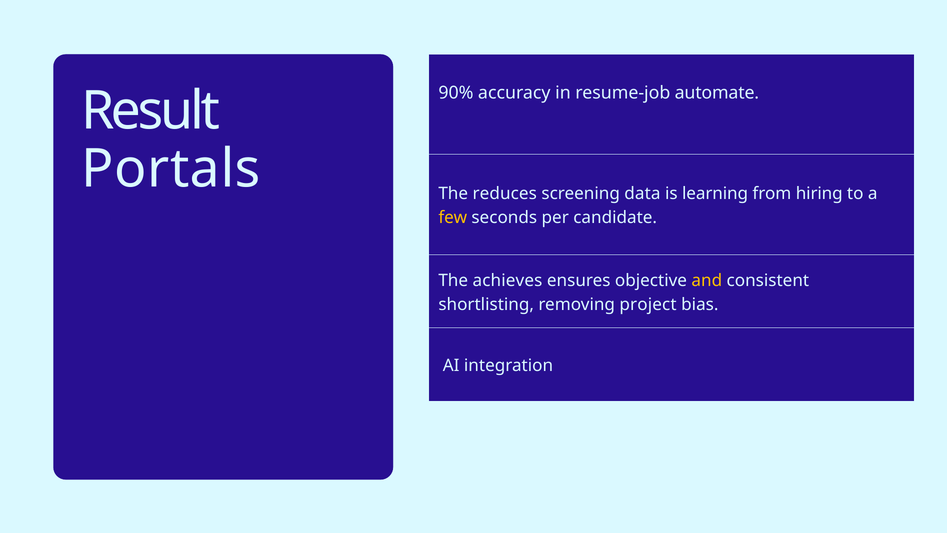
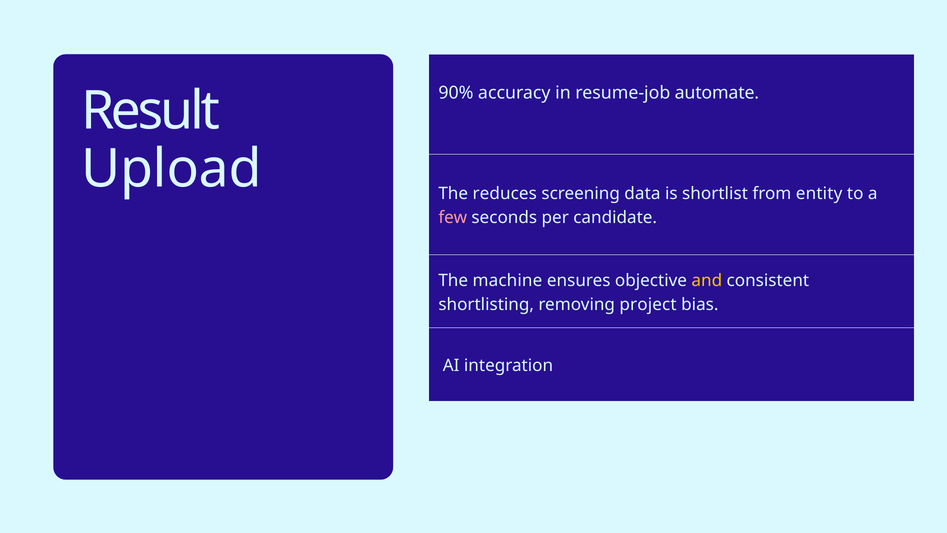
Portals: Portals -> Upload (171, 169)
learning: learning -> shortlist (715, 194)
hiring: hiring -> entity (819, 194)
few colour: yellow -> pink (453, 218)
achieves: achieves -> machine (507, 280)
